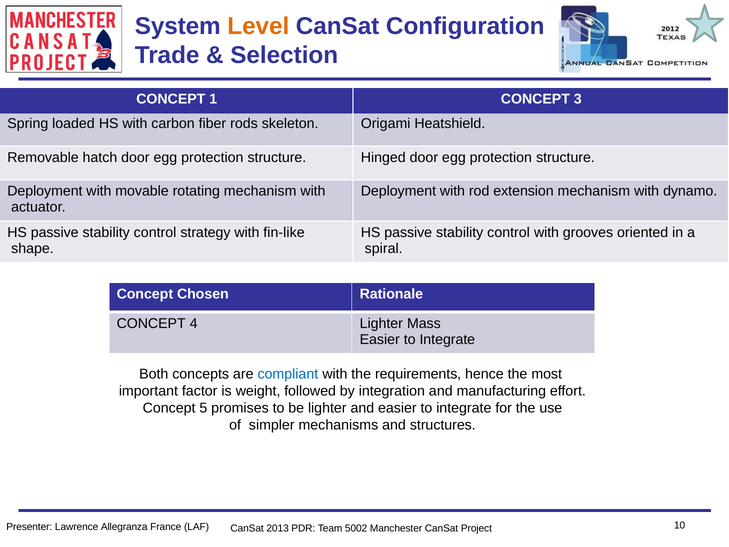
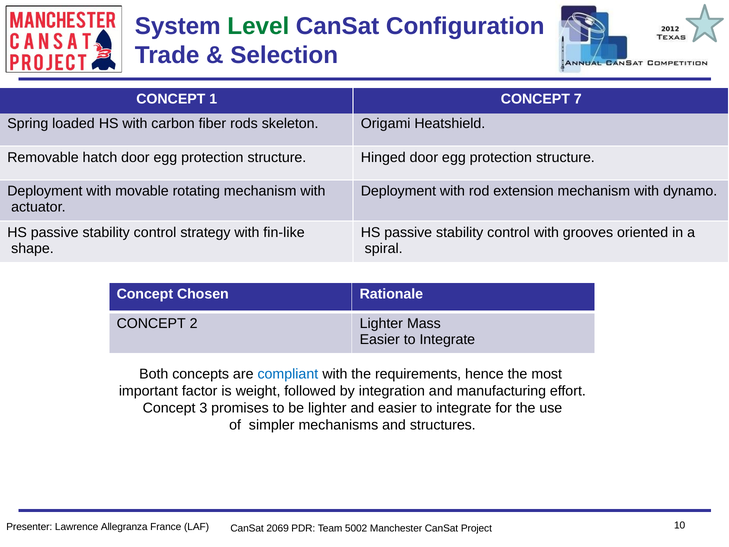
Level colour: orange -> green (258, 26)
3: 3 -> 7 (578, 99)
4: 4 -> 2 (194, 323)
5: 5 -> 3 (203, 408)
2013: 2013 -> 2069 (278, 528)
